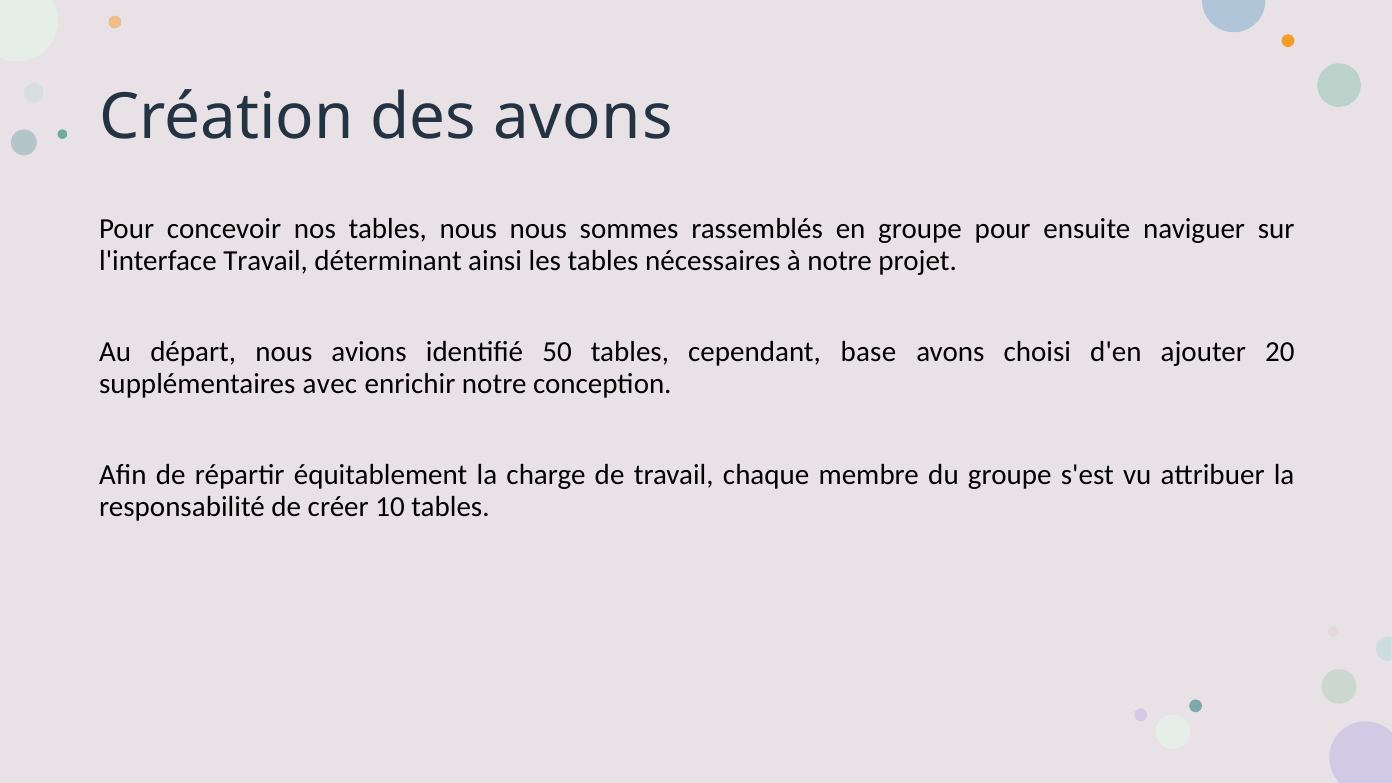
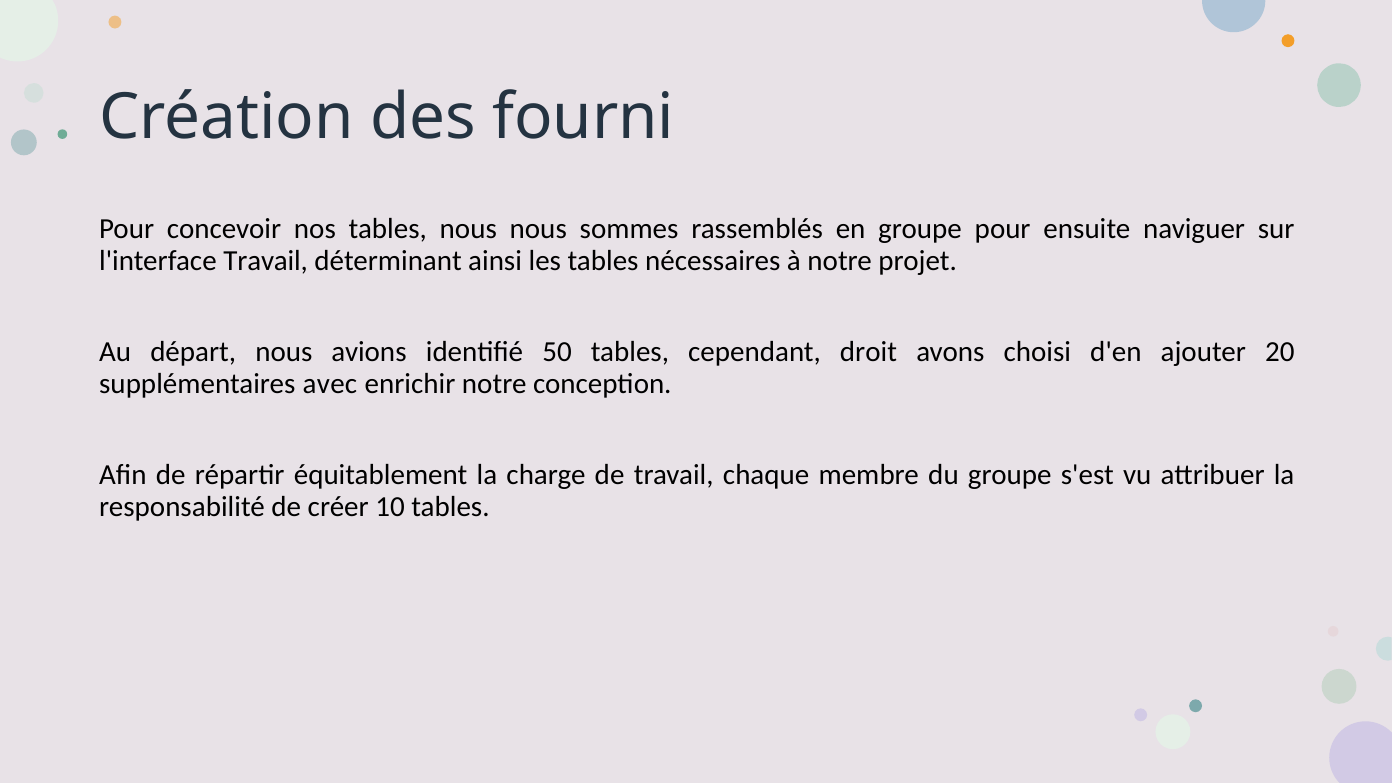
des avons: avons -> fourni (583, 117)
base: base -> droit (869, 352)
